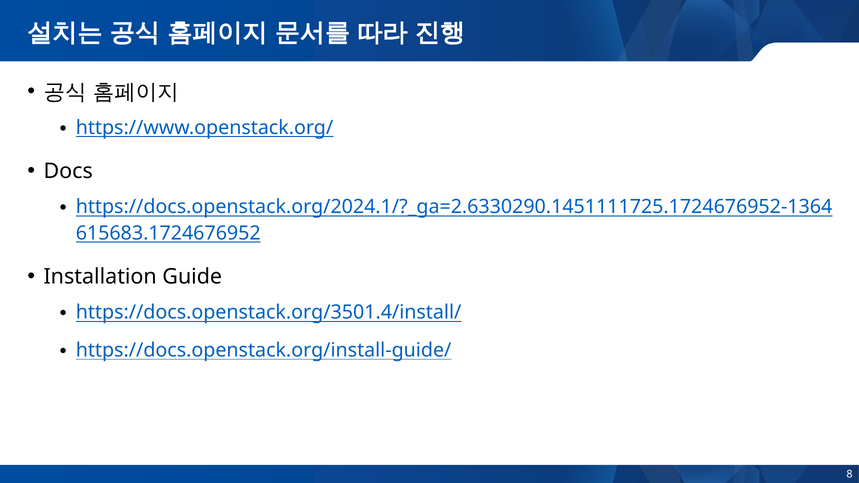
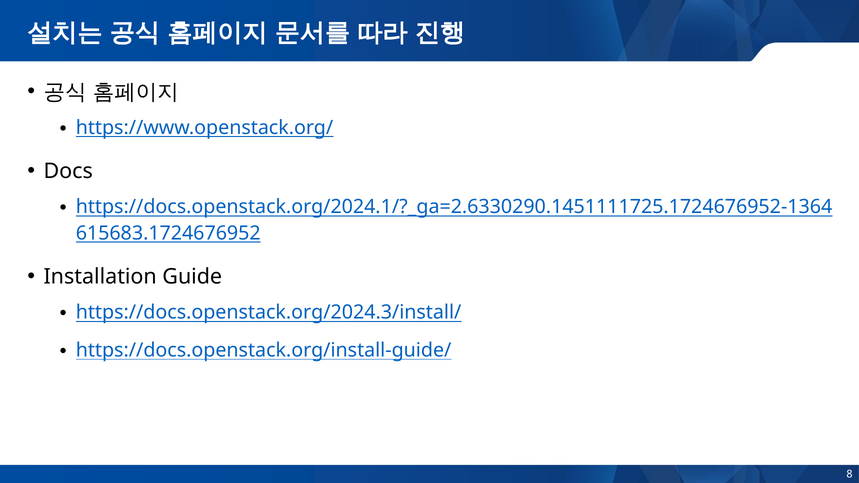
https://docs.openstack.org/3501.4/install/: https://docs.openstack.org/3501.4/install/ -> https://docs.openstack.org/2024.3/install/ (269, 312)
